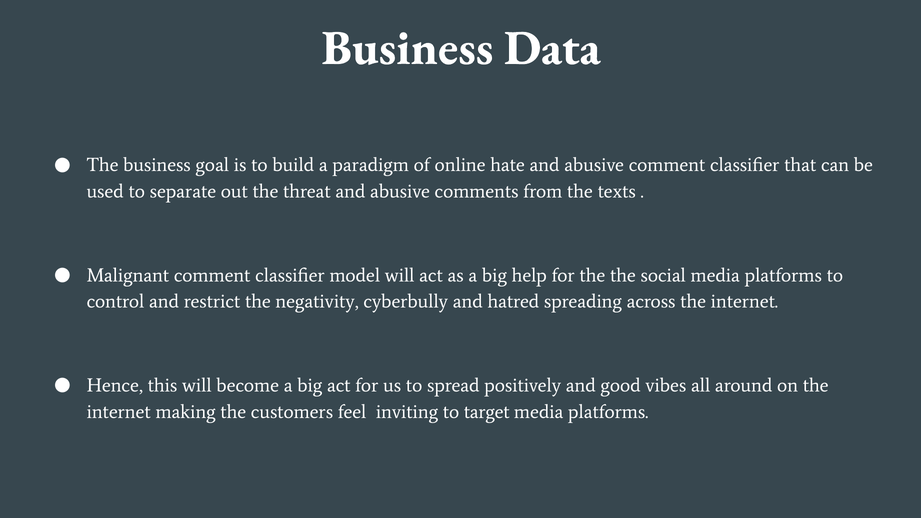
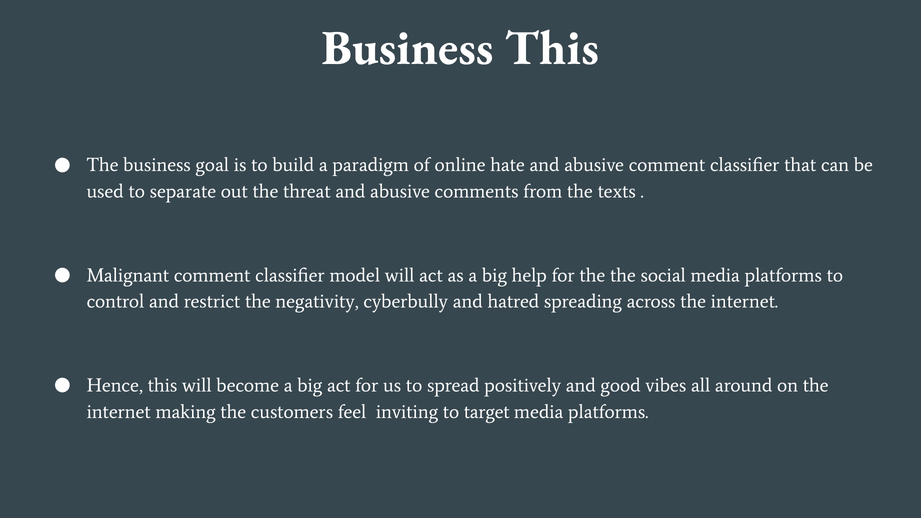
Business Data: Data -> This (552, 48)
